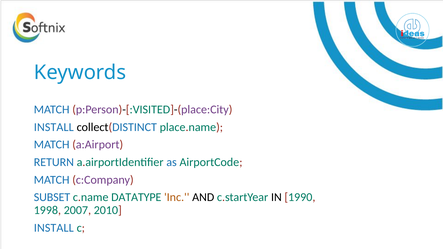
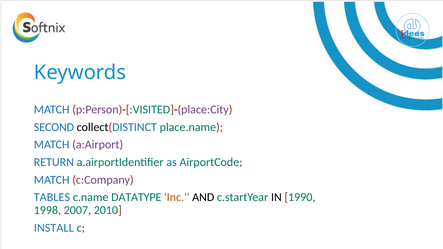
INSTALL: INSTALL -> SECOND (54, 127)
SUBSET: SUBSET -> TABLES (52, 197)
